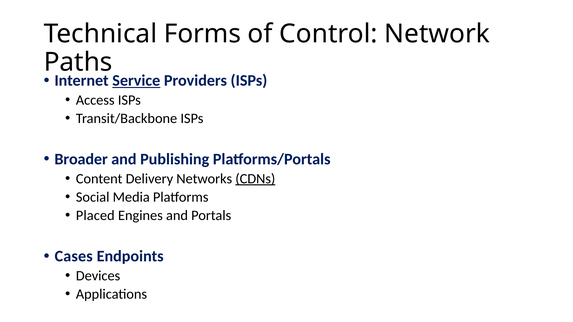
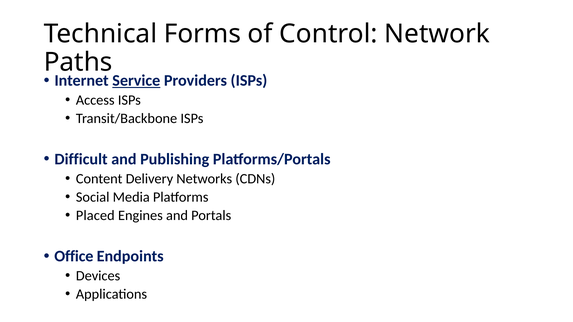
Broader: Broader -> Difficult (81, 159)
CDNs underline: present -> none (255, 179)
Cases: Cases -> Office (74, 257)
